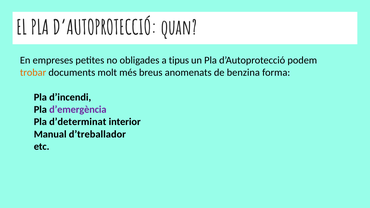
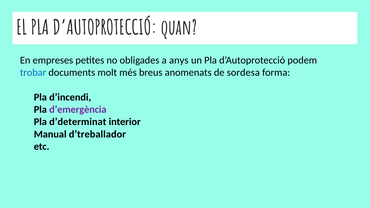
tipus: tipus -> anys (179, 60)
trobar colour: orange -> blue (33, 73)
benzina: benzina -> sordesa (243, 73)
